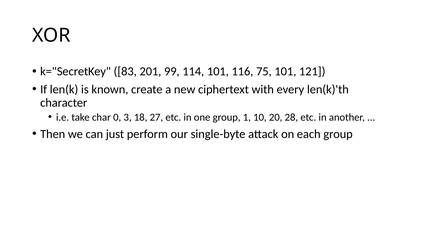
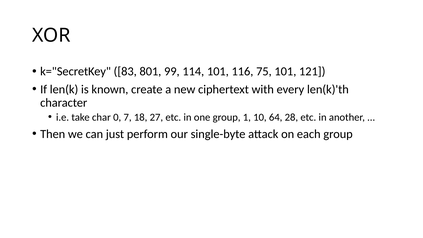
201: 201 -> 801 (150, 72)
3: 3 -> 7 (128, 117)
20: 20 -> 64 (276, 117)
